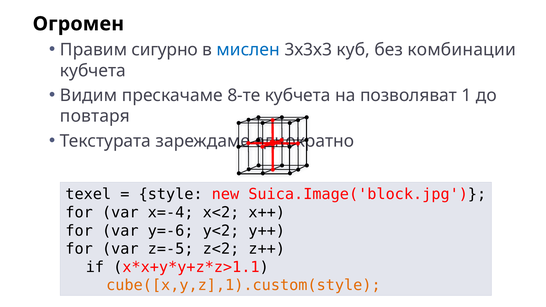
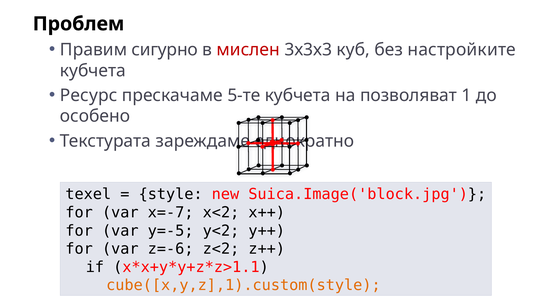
Огромен: Огромен -> Проблем (79, 24)
мислен colour: blue -> red (248, 50)
комбинации: комбинации -> настройките (462, 50)
Видим: Видим -> Ресурс (89, 95)
8-те: 8-те -> 5-те (244, 95)
повтаря: повтаря -> особено (95, 116)
x=-4: x=-4 -> x=-7 (171, 213)
y=-6: y=-6 -> y=-5 (171, 231)
z=-5: z=-5 -> z=-6 (171, 249)
